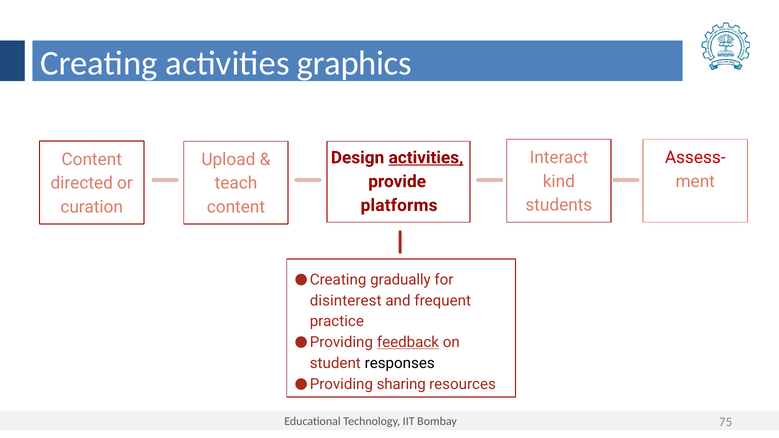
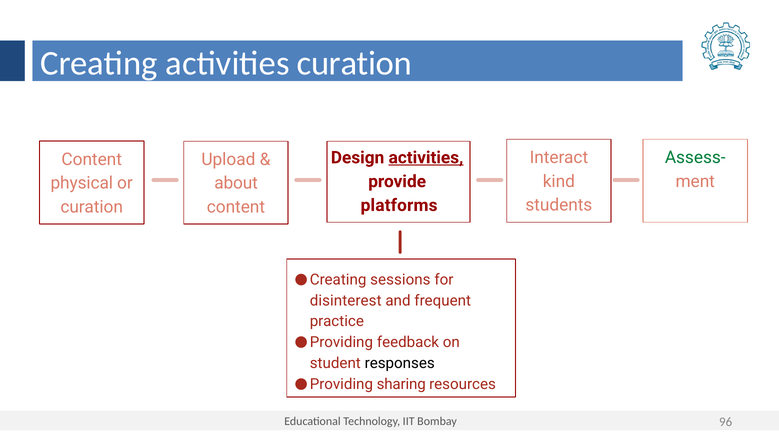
activities graphics: graphics -> curation (354, 63)
Assess- colour: red -> green (695, 158)
directed: directed -> physical (82, 183)
teach: teach -> about (236, 183)
gradually: gradually -> sessions (400, 280)
feedback underline: present -> none (408, 342)
75: 75 -> 96 (726, 422)
